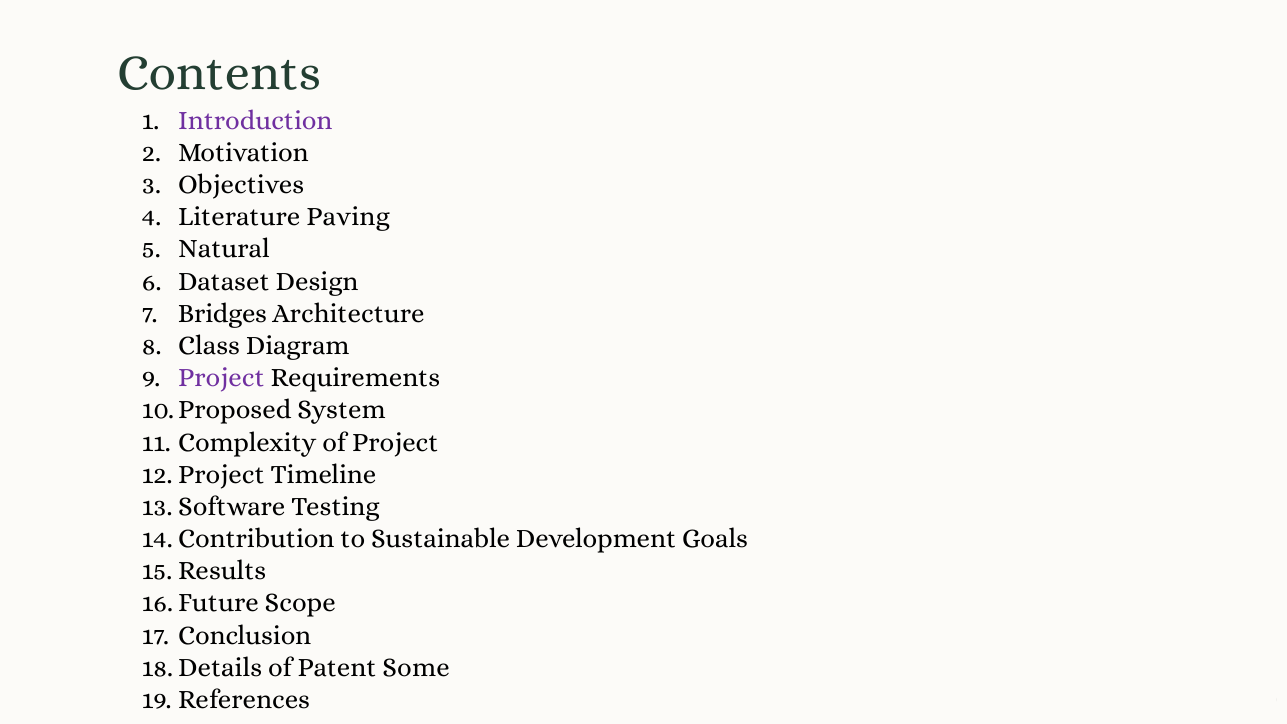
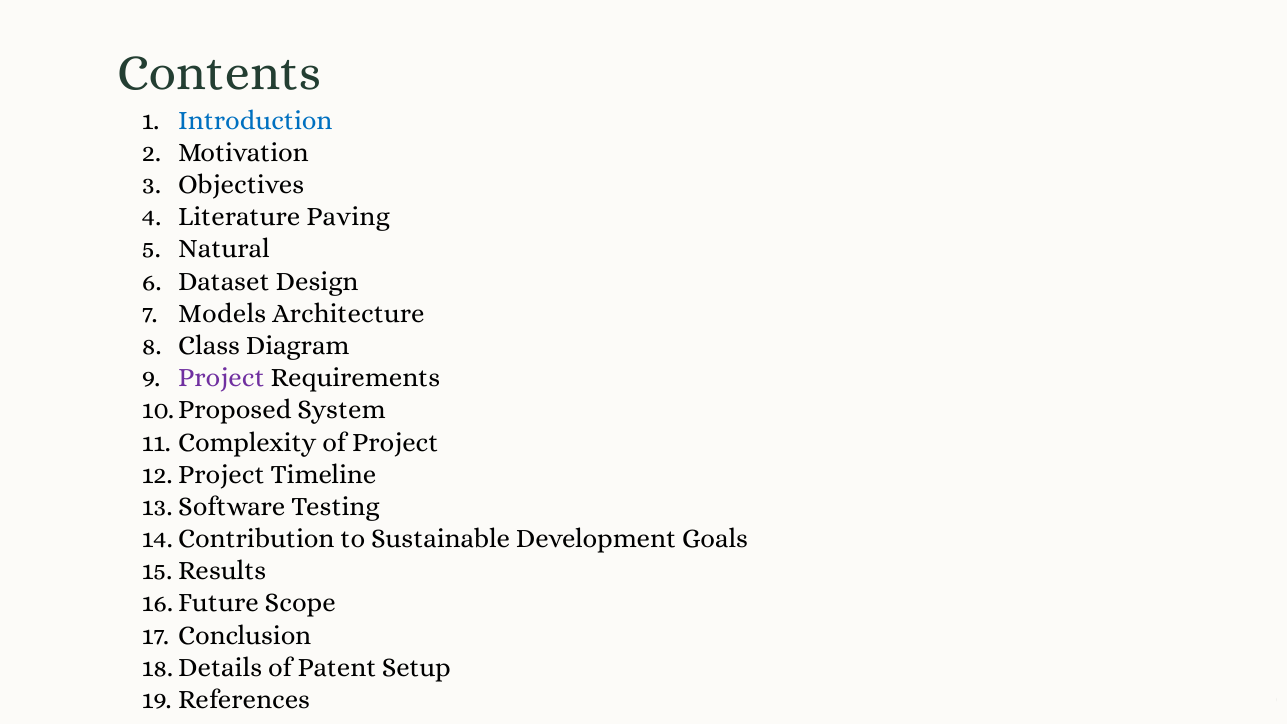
Introduction colour: purple -> blue (255, 120)
Bridges: Bridges -> Models (222, 313)
Some: Some -> Setup (416, 667)
